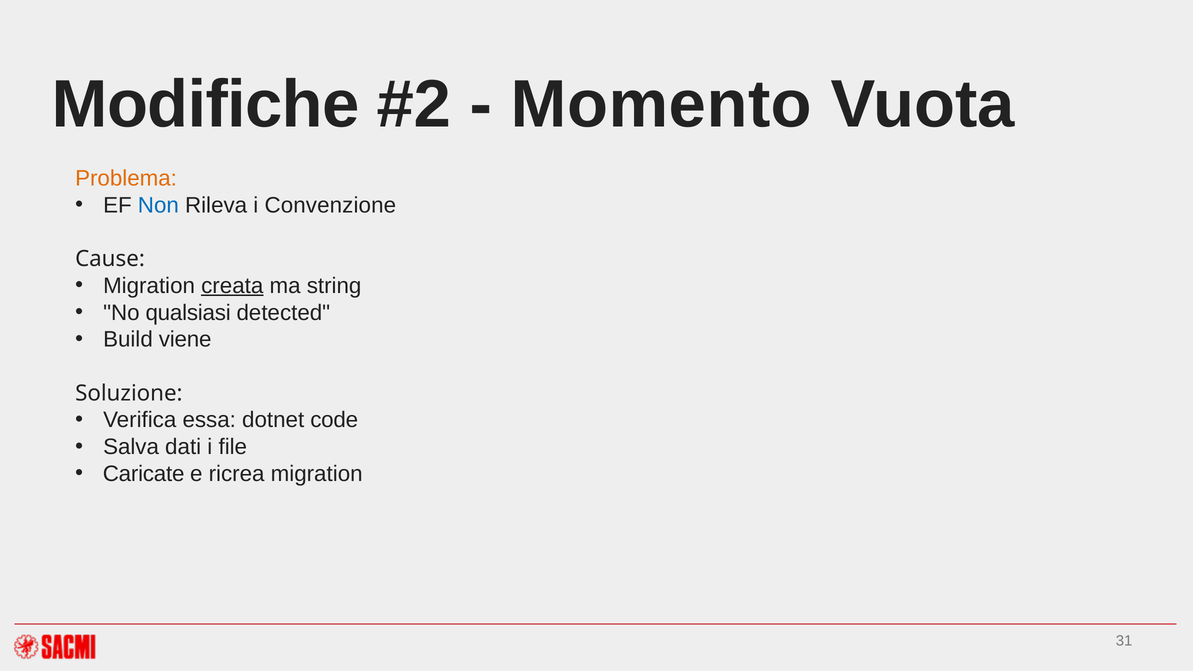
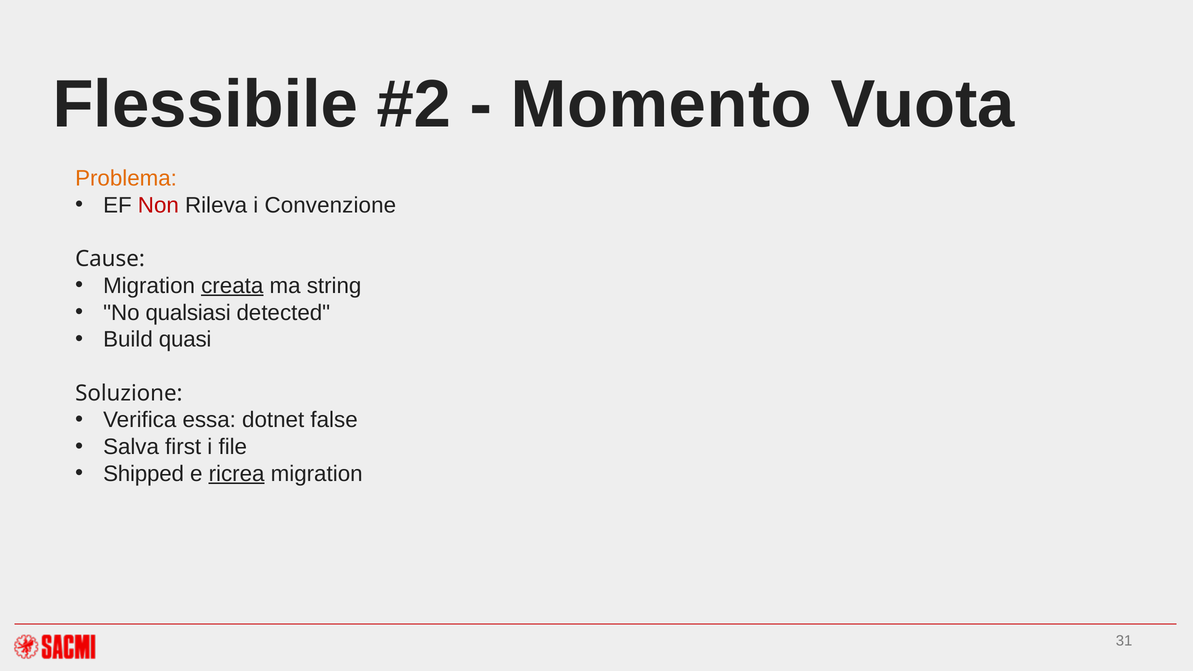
Modifiche: Modifiche -> Flessibile (205, 105)
Non colour: blue -> red (158, 205)
viene: viene -> quasi (185, 339)
code: code -> false (334, 420)
dati: dati -> first (183, 447)
Caricate: Caricate -> Shipped (144, 474)
ricrea underline: none -> present (237, 474)
